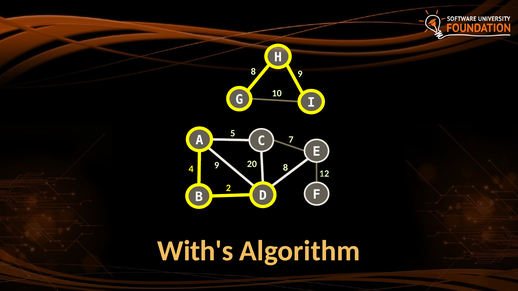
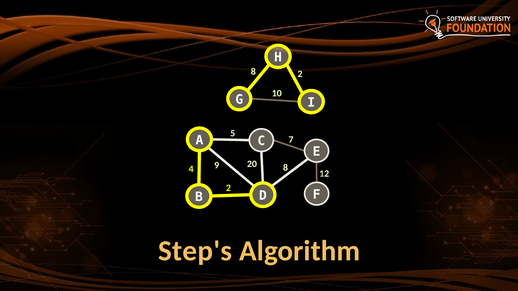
8 9: 9 -> 2 (300, 74)
With's: With's -> Step's (195, 251)
